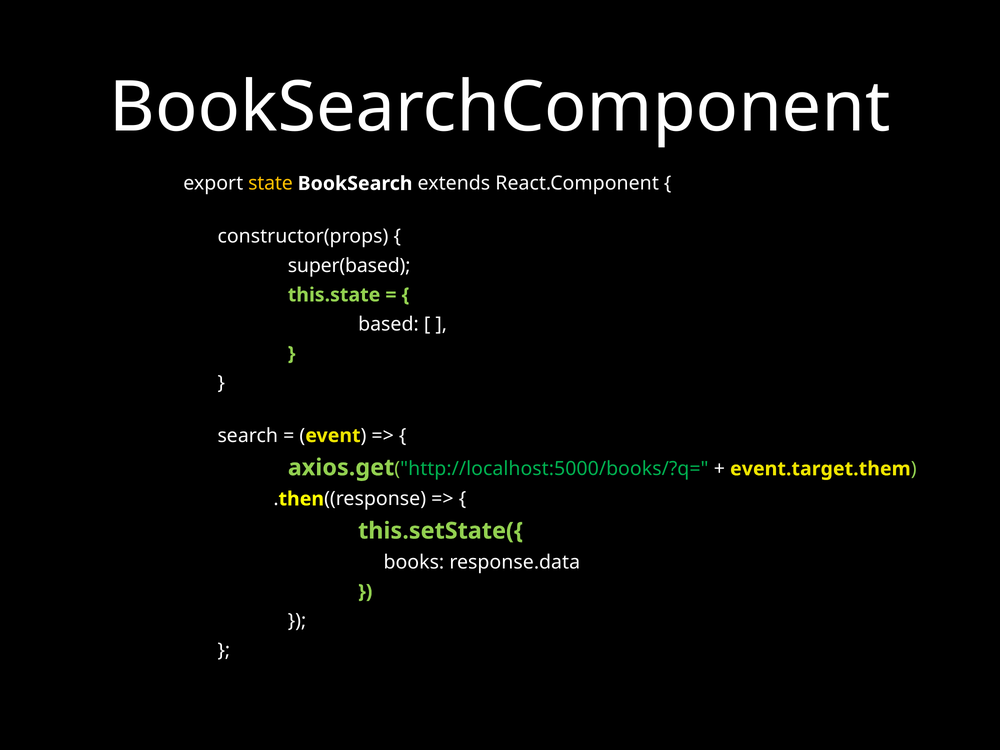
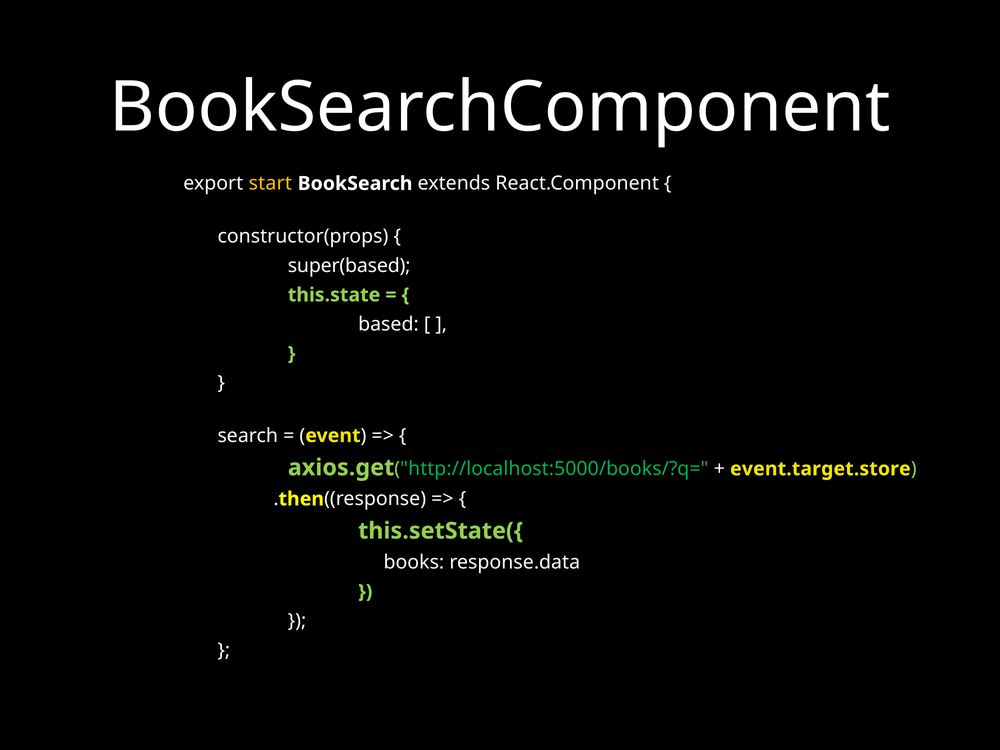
state: state -> start (270, 184)
event.target.them: event.target.them -> event.target.store (820, 469)
